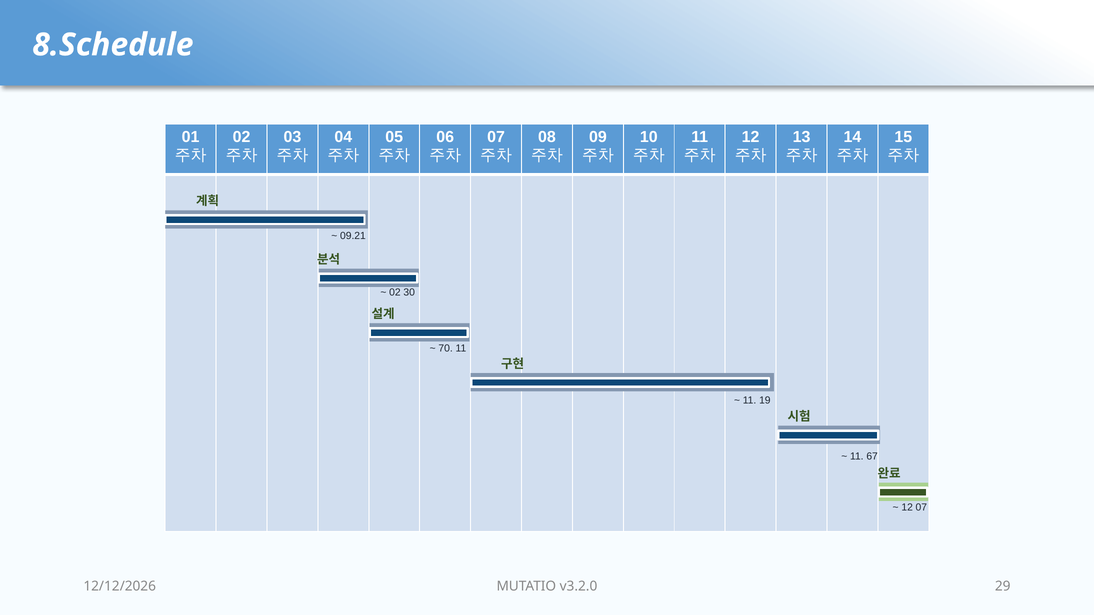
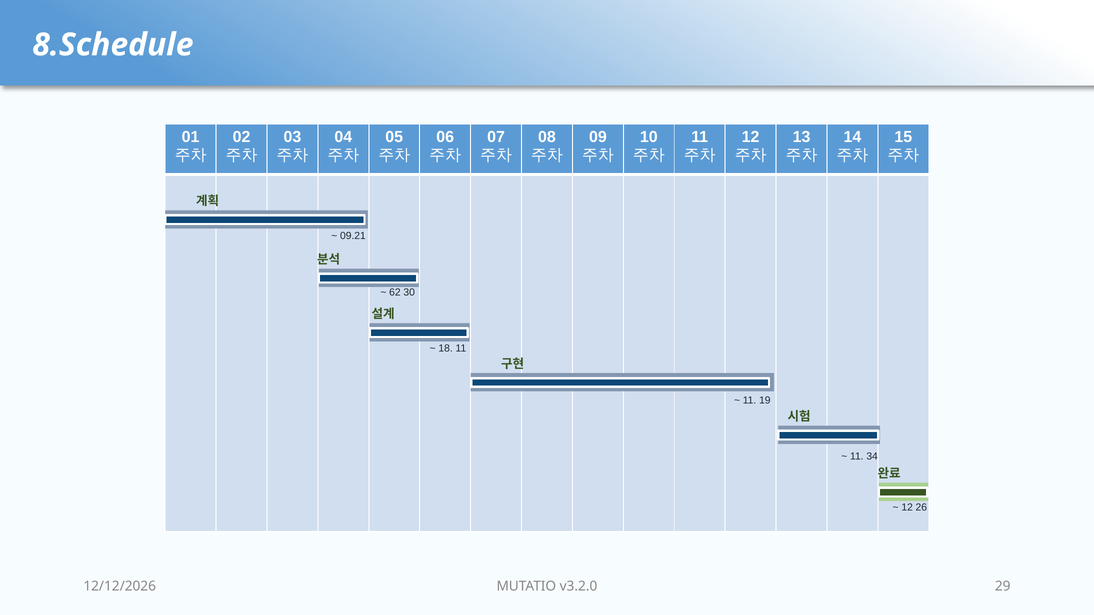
02: 02 -> 62 (395, 293)
70: 70 -> 18 (446, 349)
67: 67 -> 34 (872, 457)
12 07: 07 -> 26 (921, 507)
